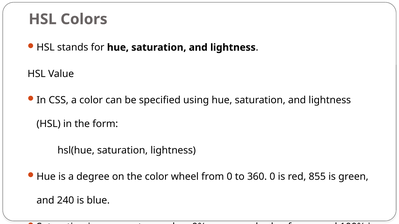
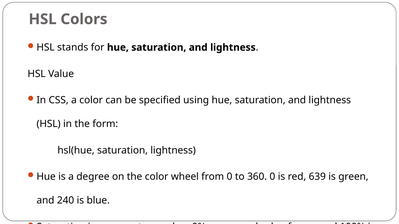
855: 855 -> 639 (317, 177)
